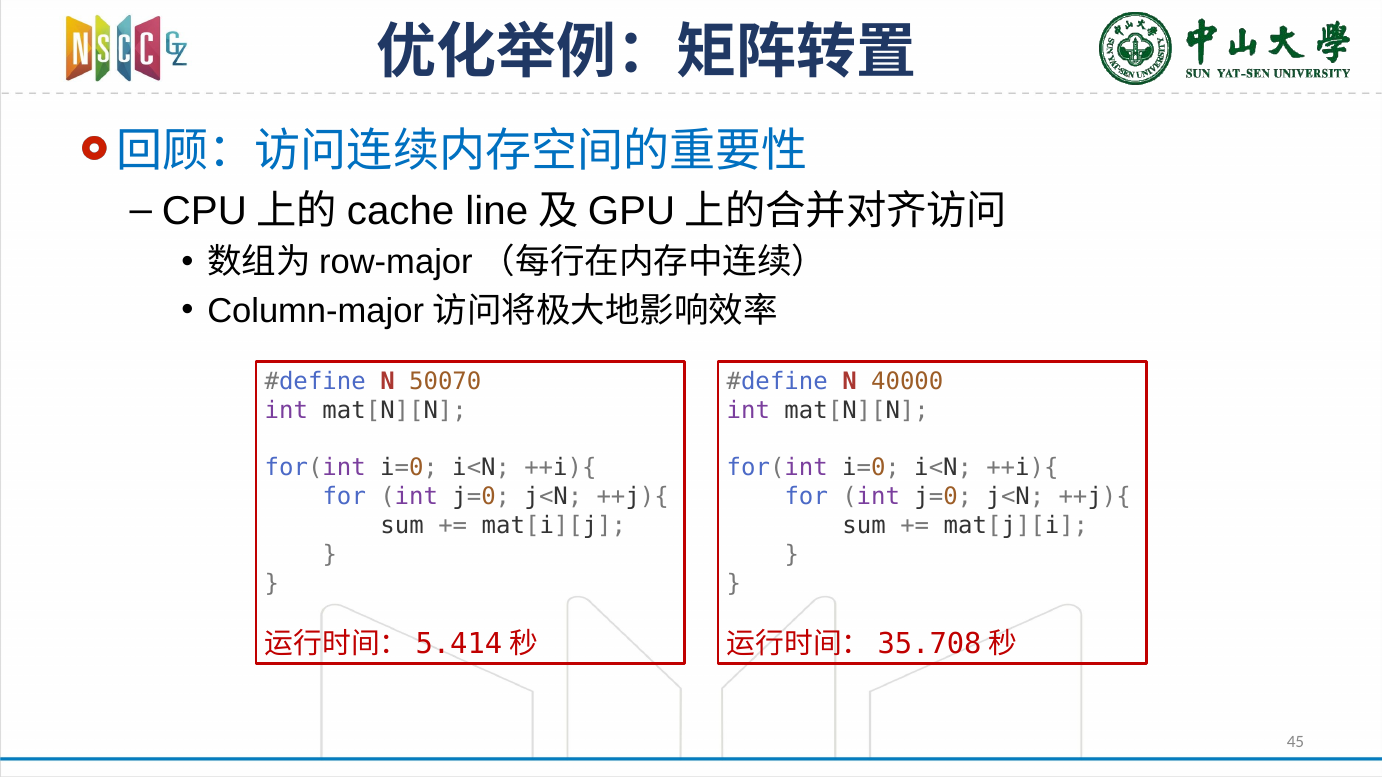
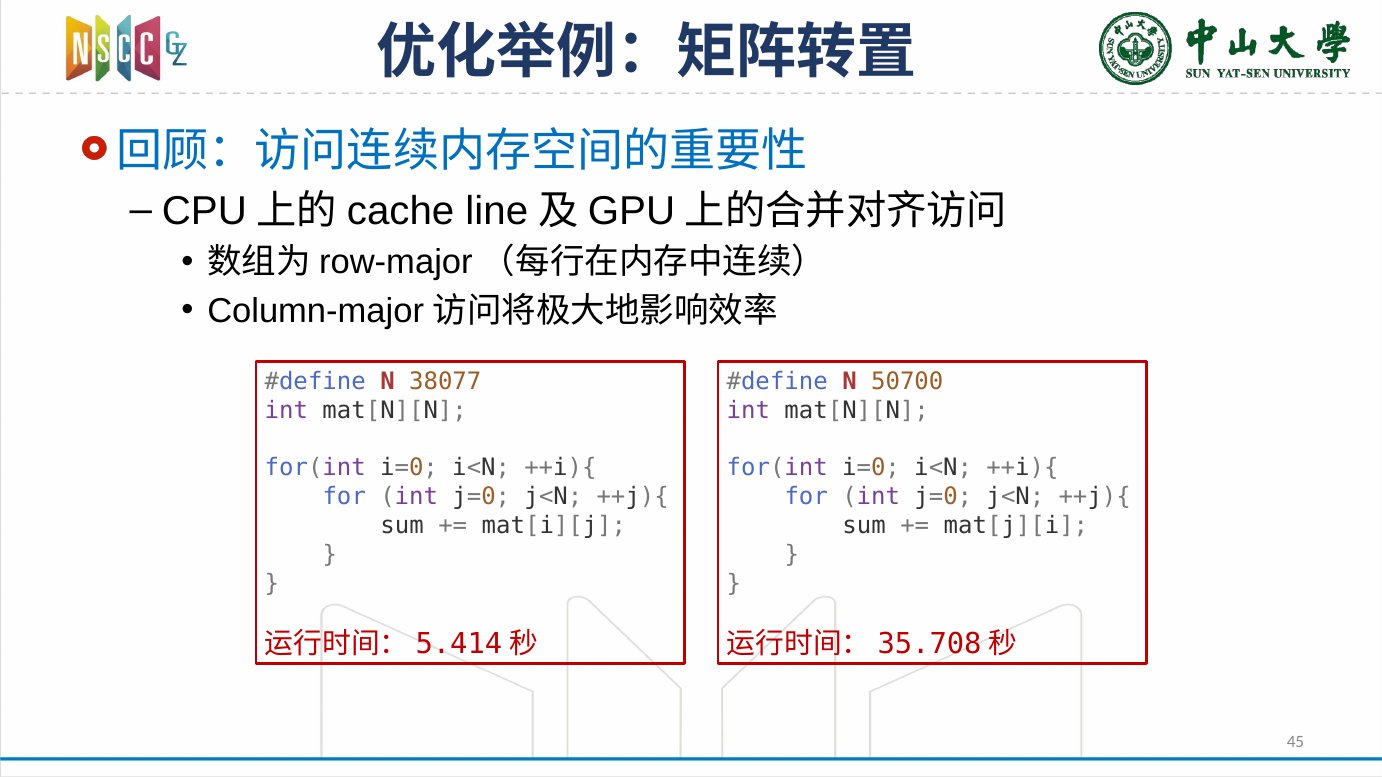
50070: 50070 -> 38077 (445, 382)
40000: 40000 -> 50700 (907, 382)
